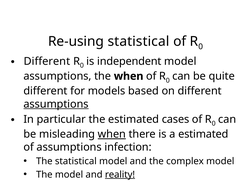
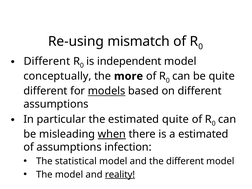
Re-using statistical: statistical -> mismatch (139, 41)
assumptions: assumptions -> conceptually (57, 76)
the when: when -> more (128, 76)
models underline: none -> present (107, 91)
assumptions underline: present -> none (56, 104)
estimated cases: cases -> quite (175, 119)
the complex: complex -> different (185, 161)
